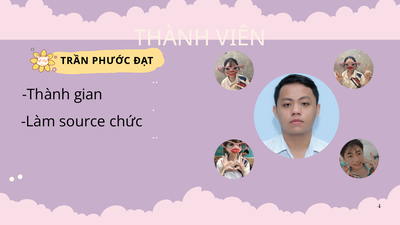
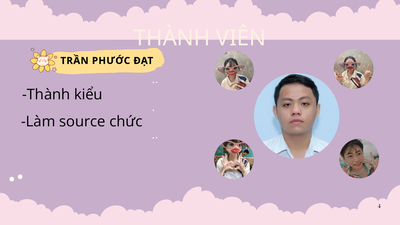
gian: gian -> kiểu (88, 95)
